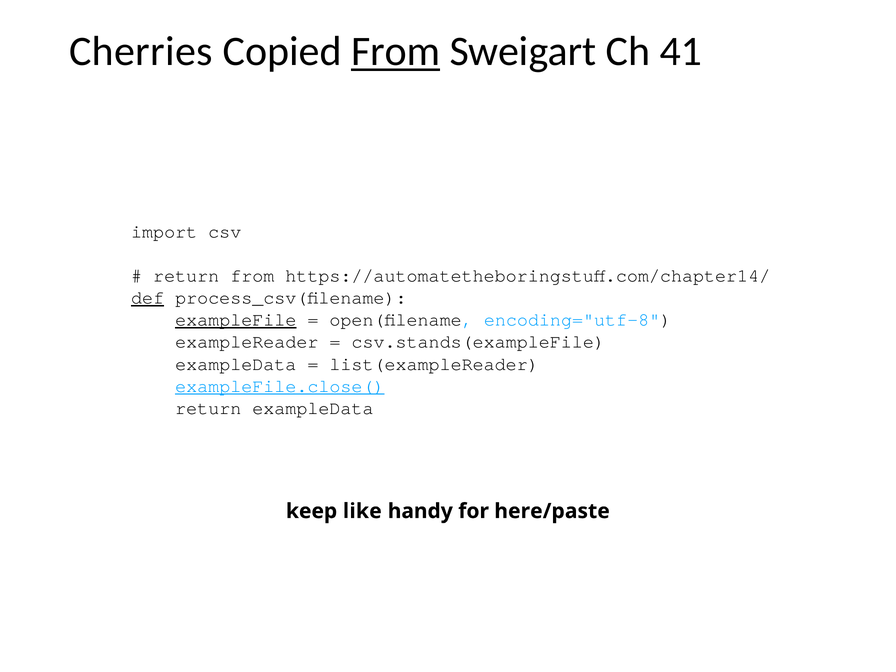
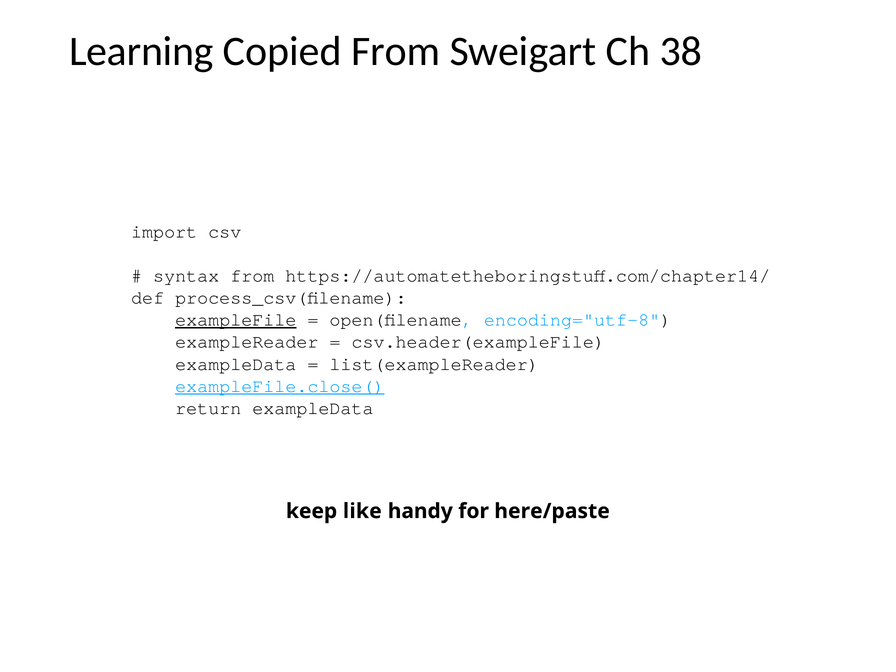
Cherries: Cherries -> Learning (141, 52)
From underline: present -> none (396, 52)
41: 41 -> 38 (681, 52)
return: return -> syntax (186, 276)
def underline: present -> none (148, 298)
csv.stands(exampleFile: csv.stands(exampleFile -> csv.header(exampleFile (478, 342)
